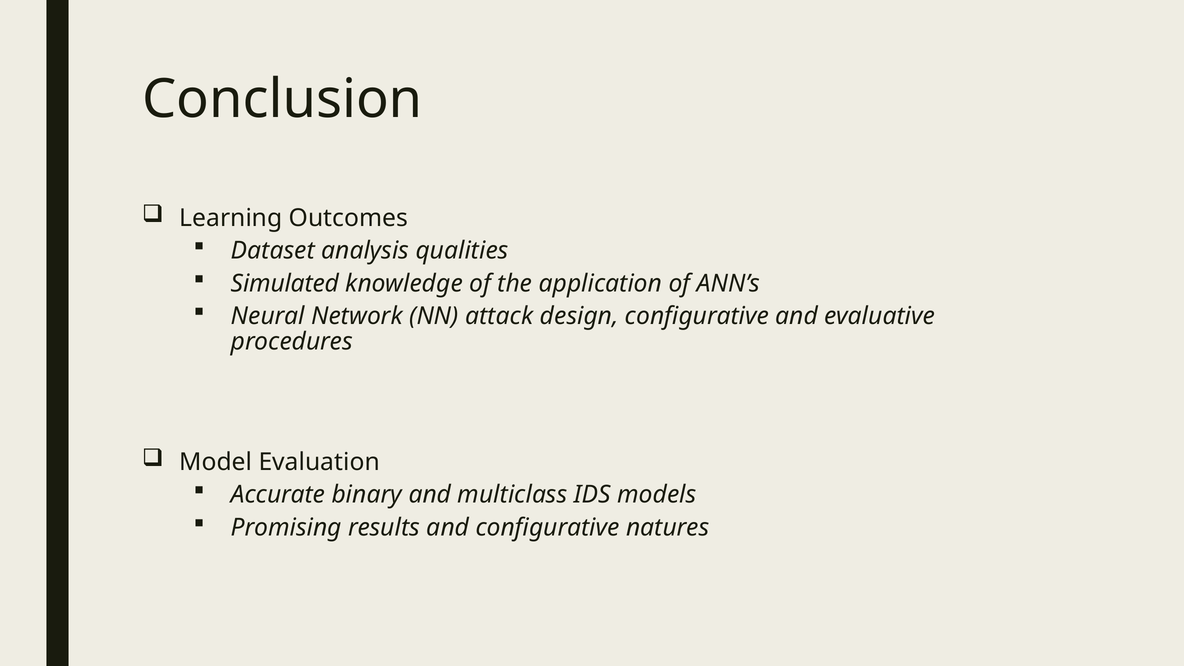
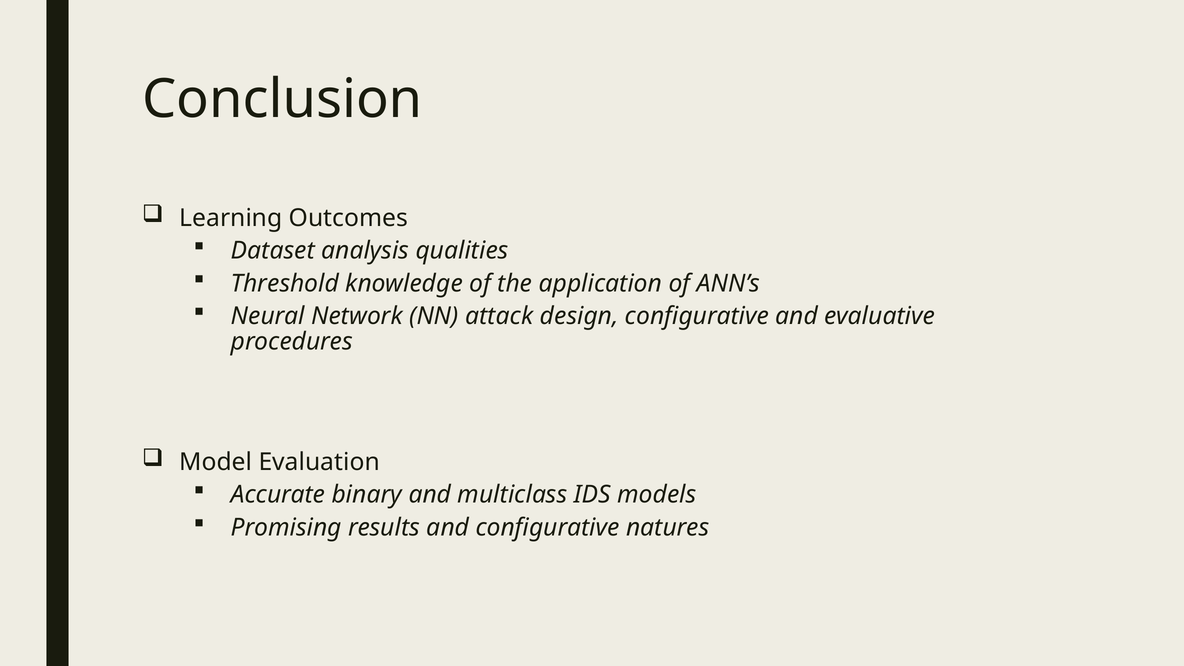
Simulated: Simulated -> Threshold (285, 284)
